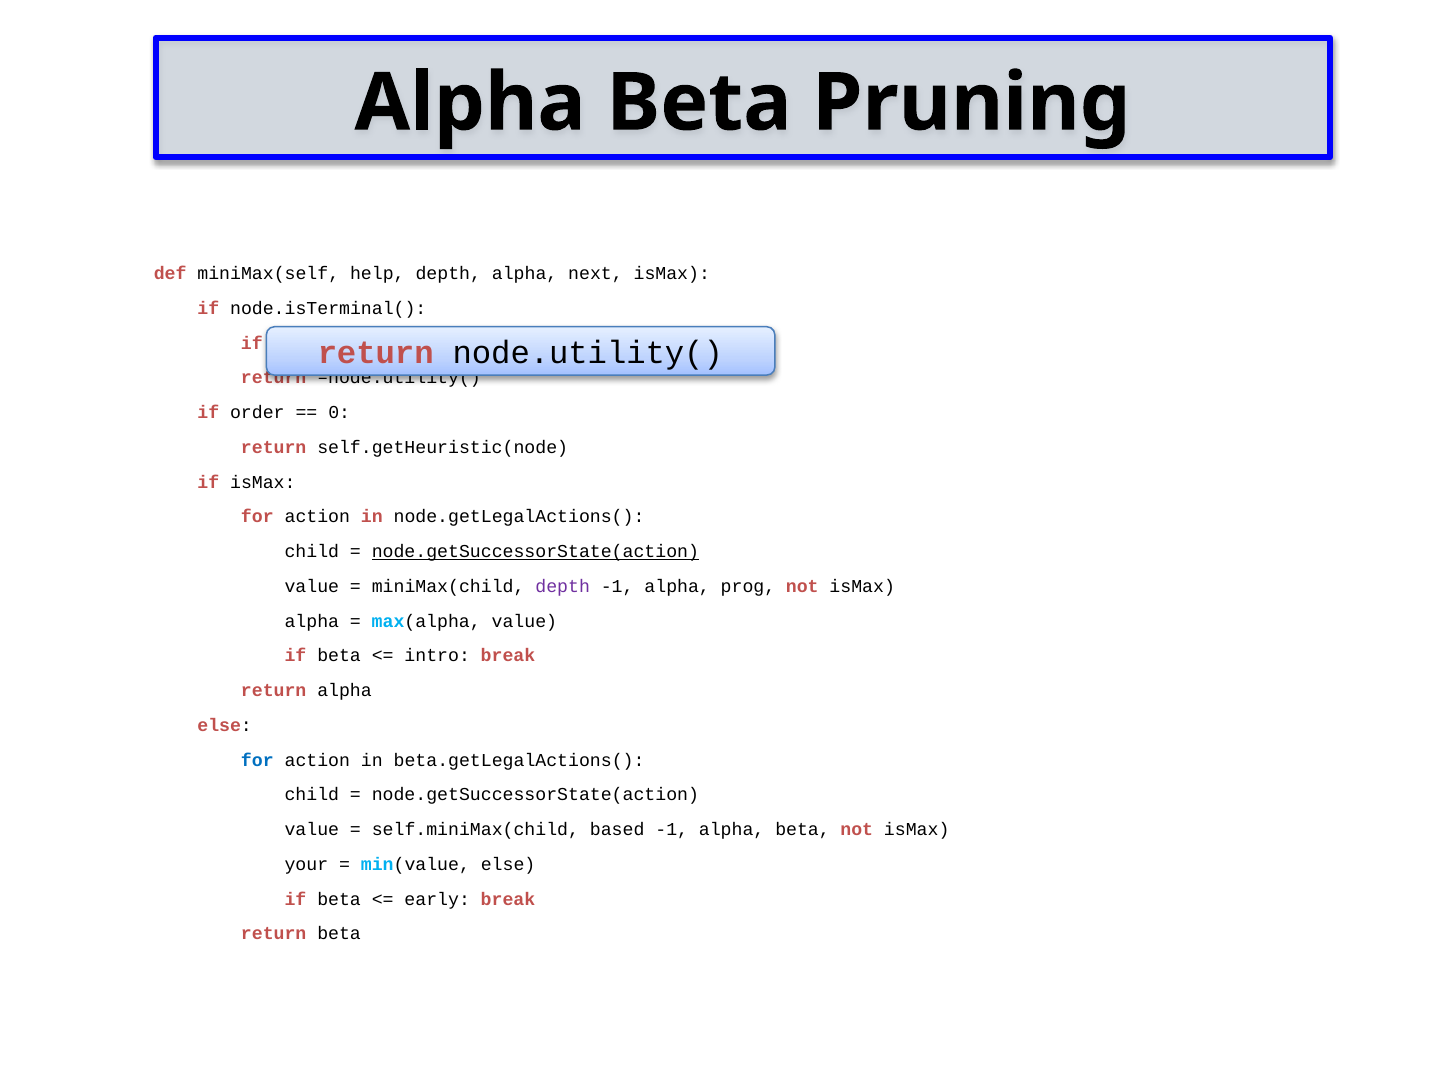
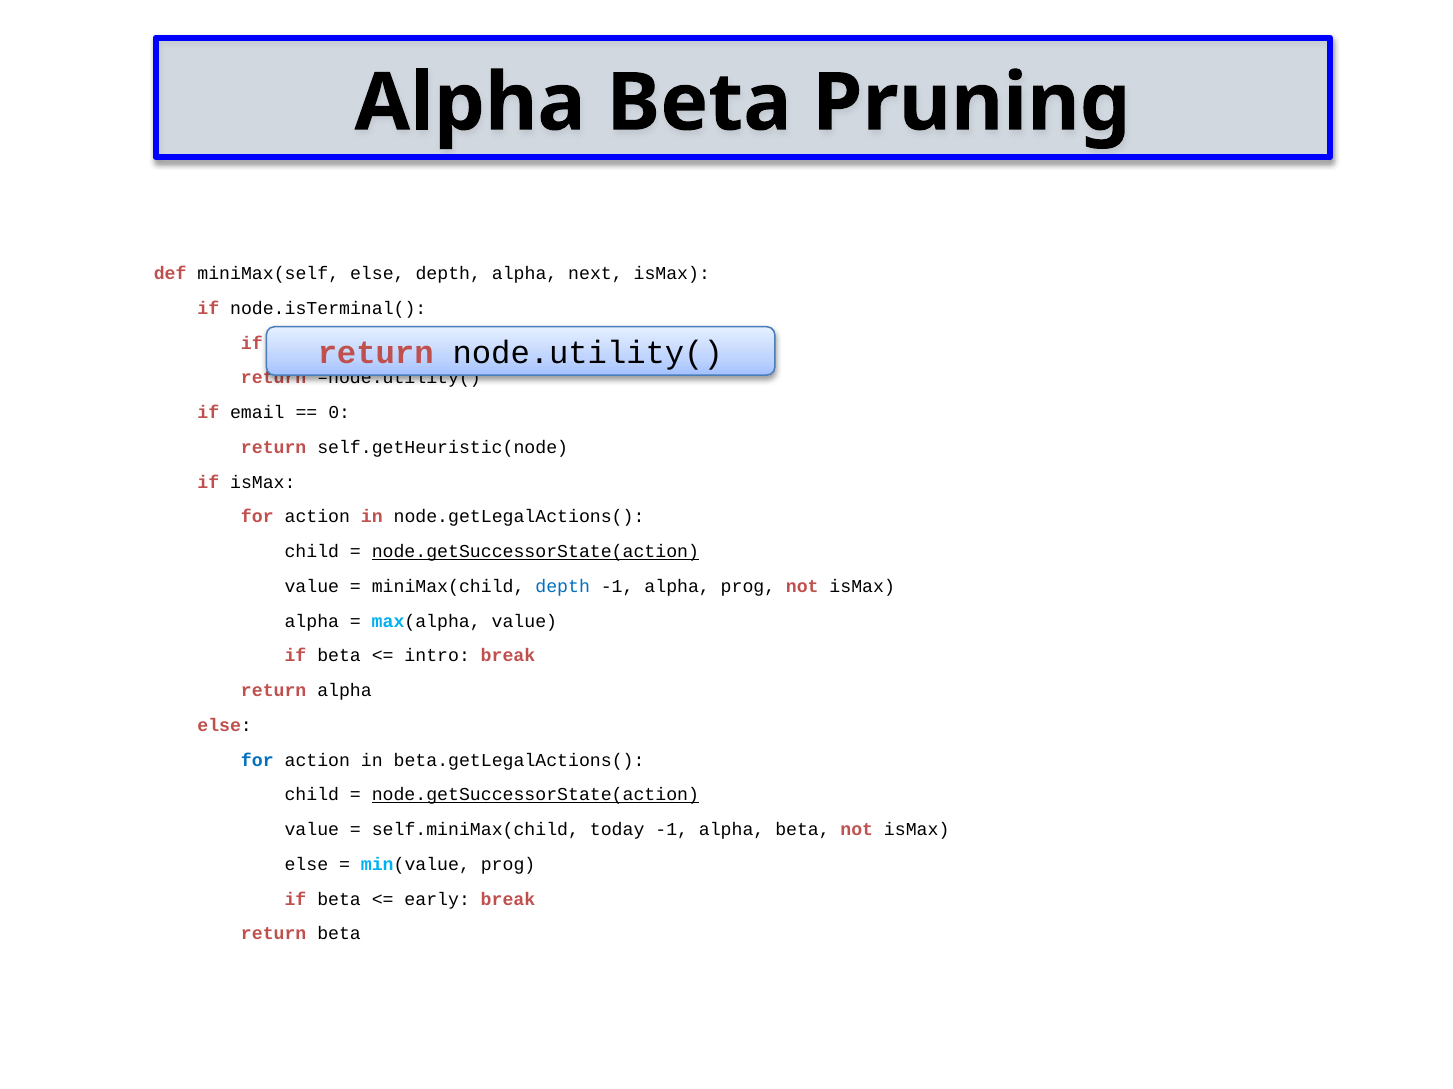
miniMax(self help: help -> else (377, 274)
order: order -> email (257, 413)
depth colour: purple -> blue (563, 587)
node.getSuccessorState(action underline: none -> present (535, 795)
based: based -> today (617, 830)
your: your -> else (306, 865)
min(value else: else -> prog (508, 865)
